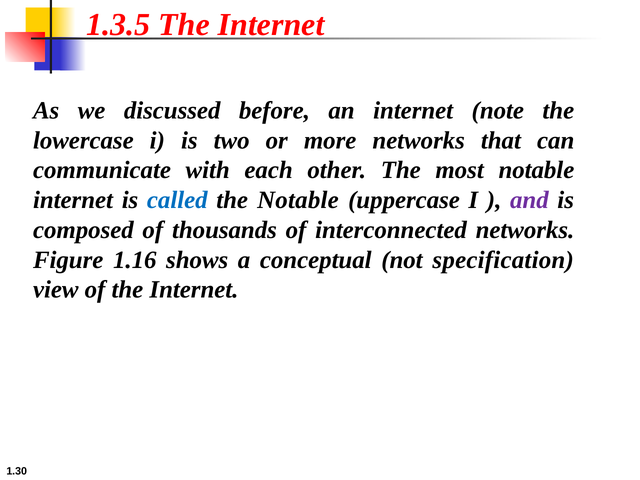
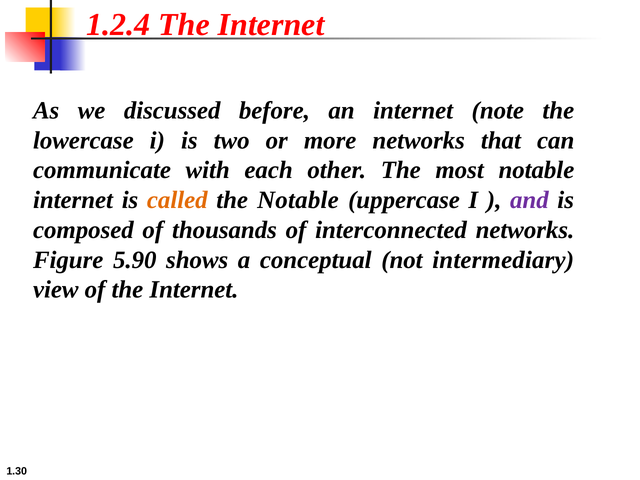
1.3.5: 1.3.5 -> 1.2.4 (118, 25)
called colour: blue -> orange (177, 200)
1.16: 1.16 -> 5.90 (135, 260)
specification: specification -> intermediary (503, 260)
